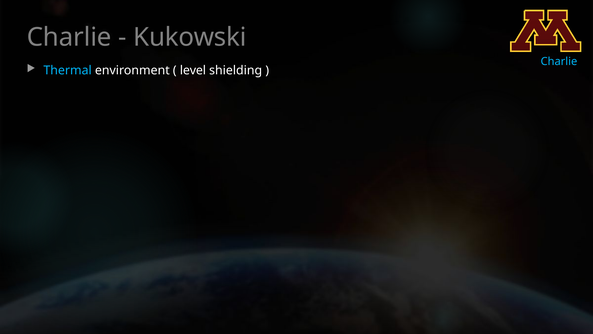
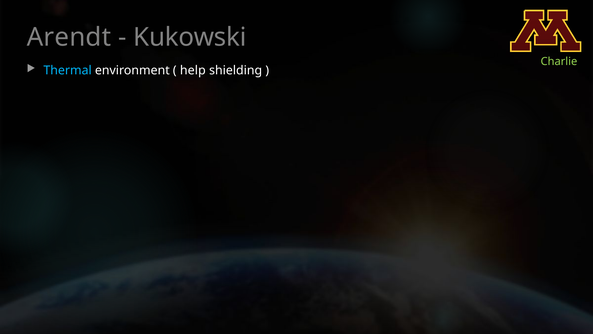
Charlie: Charlie -> Arendt (69, 37)
Charlie colour: light blue -> light green (559, 61)
level: level -> help (193, 70)
